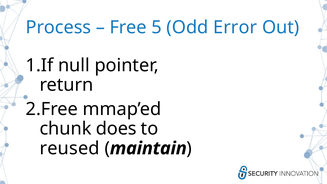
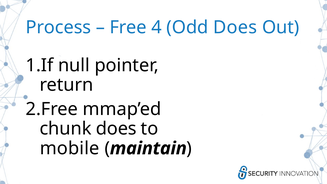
5: 5 -> 4 (157, 27)
Odd Error: Error -> Does (235, 27)
reused: reused -> mobile (70, 148)
